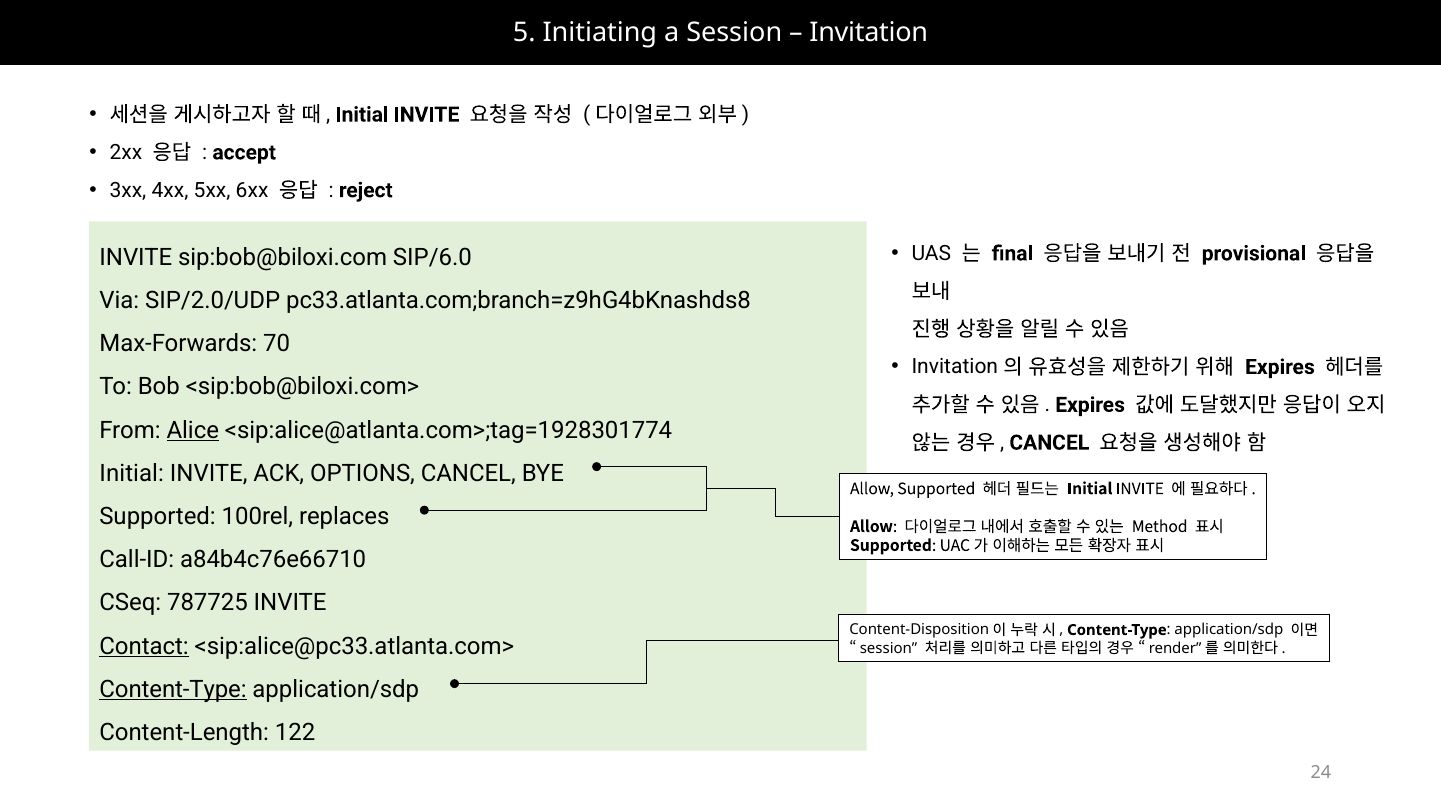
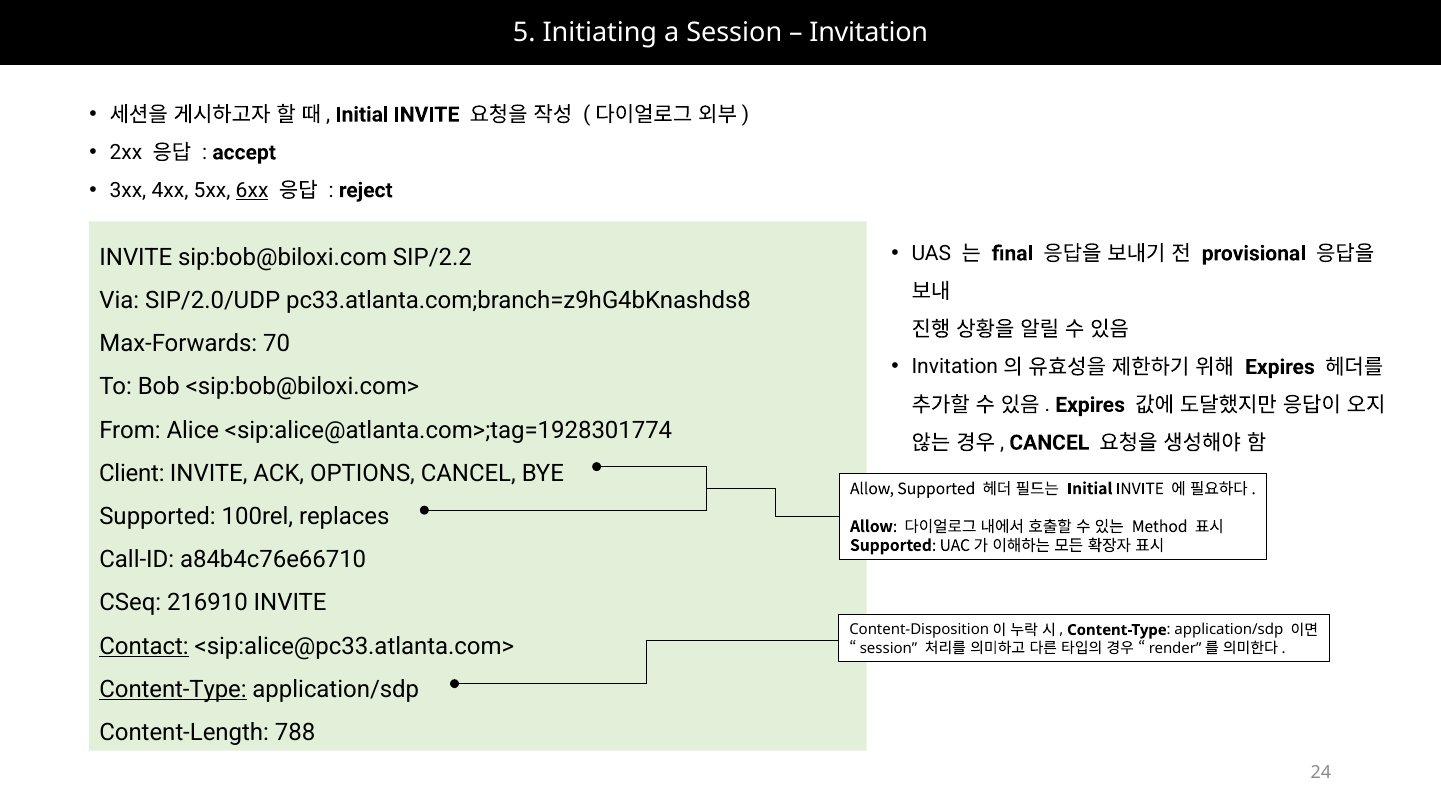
6xx underline: none -> present (252, 190)
SIP/6.0: SIP/6.0 -> SIP/2.2 (432, 257)
Alice underline: present -> none (193, 430)
Initial: Initial -> Client (132, 473)
787725: 787725 -> 216910 (207, 603)
122: 122 -> 788 (295, 732)
